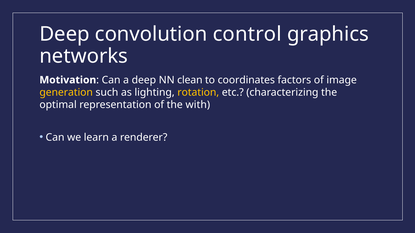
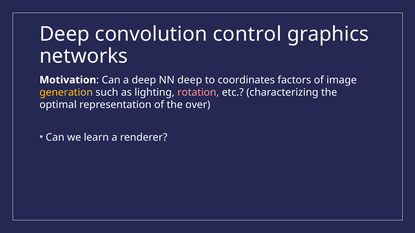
NN clean: clean -> deep (190, 80)
rotation colour: yellow -> pink (198, 93)
with: with -> over (198, 105)
